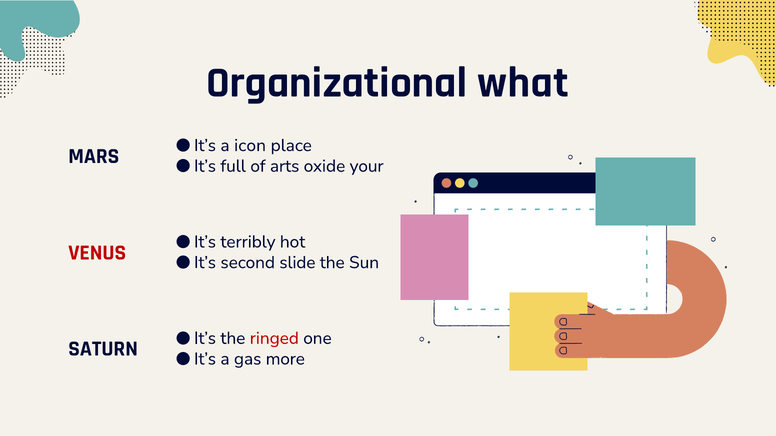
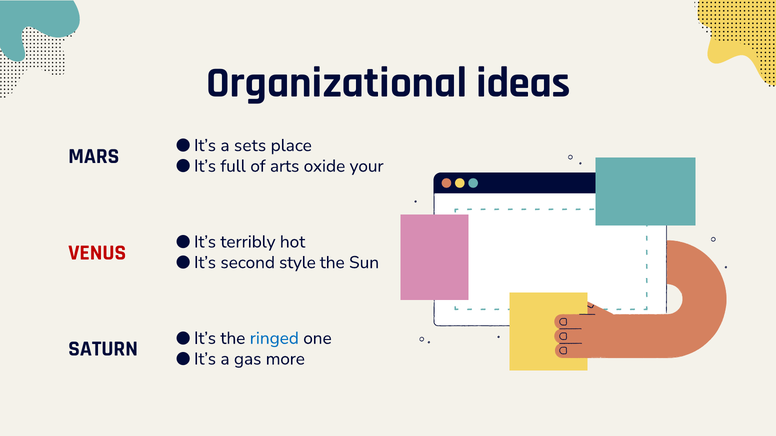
what: what -> ideas (523, 82)
icon: icon -> sets (250, 146)
slide: slide -> style (297, 263)
ringed colour: red -> blue (274, 339)
